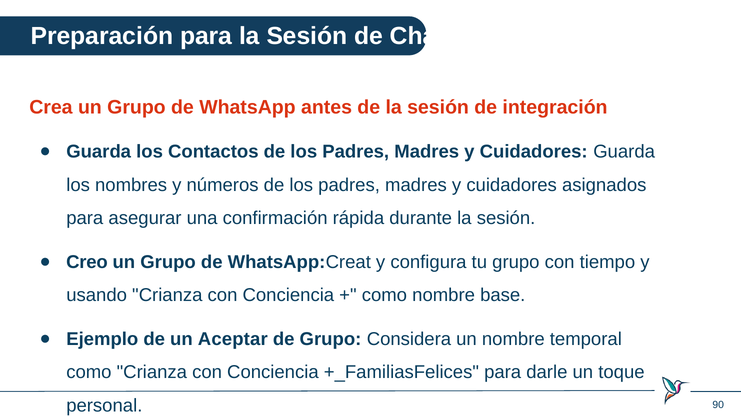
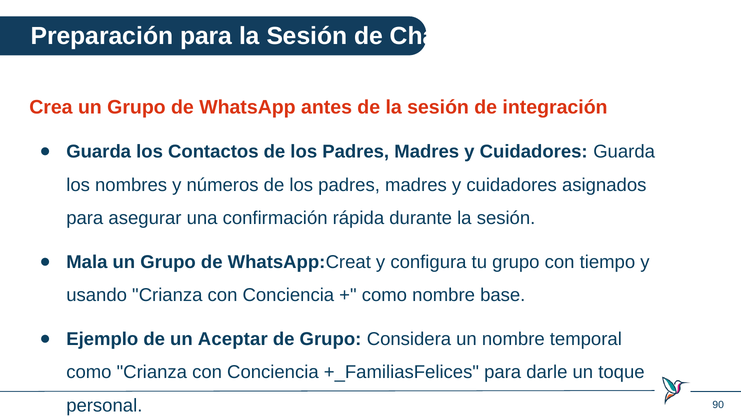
Creo: Creo -> Mala (87, 262)
